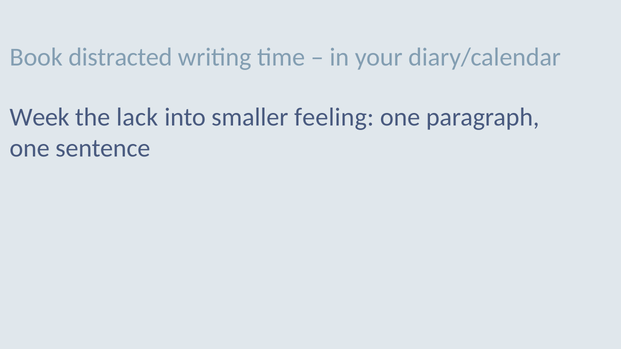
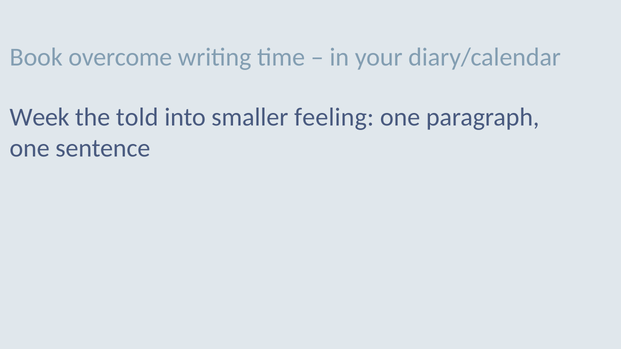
distracted: distracted -> overcome (120, 57)
lack: lack -> told (137, 117)
